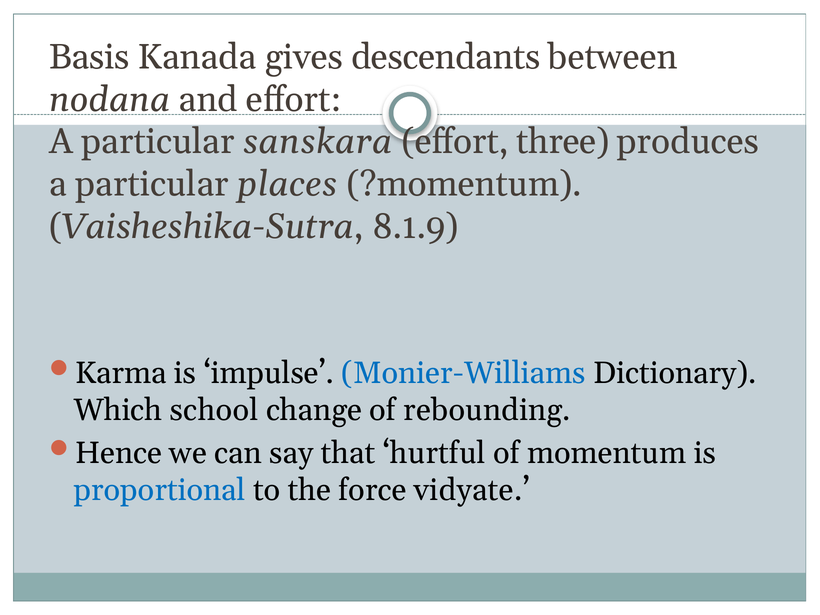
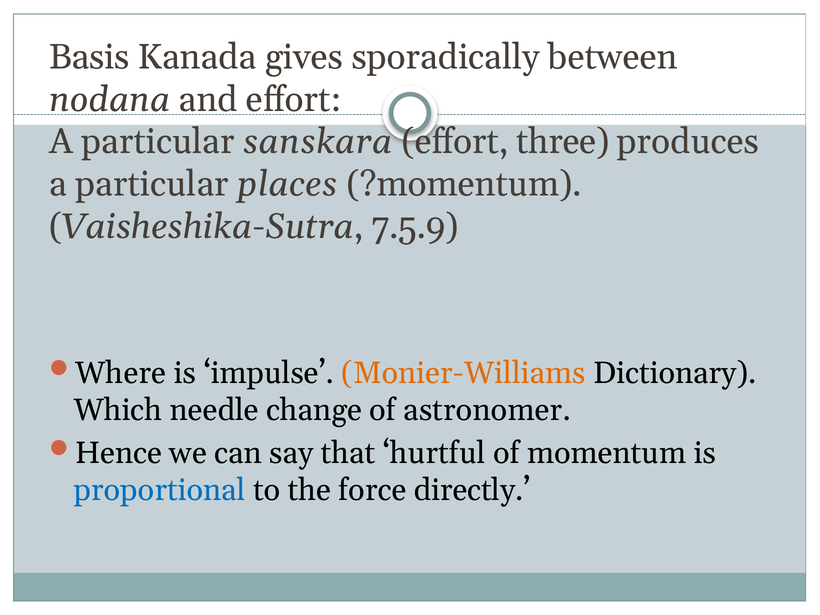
descendants: descendants -> sporadically (446, 57)
8.1.9: 8.1.9 -> 7.5.9 (415, 227)
Karma: Karma -> Where (121, 373)
Monier-Williams colour: blue -> orange (464, 373)
school: school -> needle (214, 410)
rebounding: rebounding -> astronomer (487, 410)
vidyate: vidyate -> directly (472, 490)
